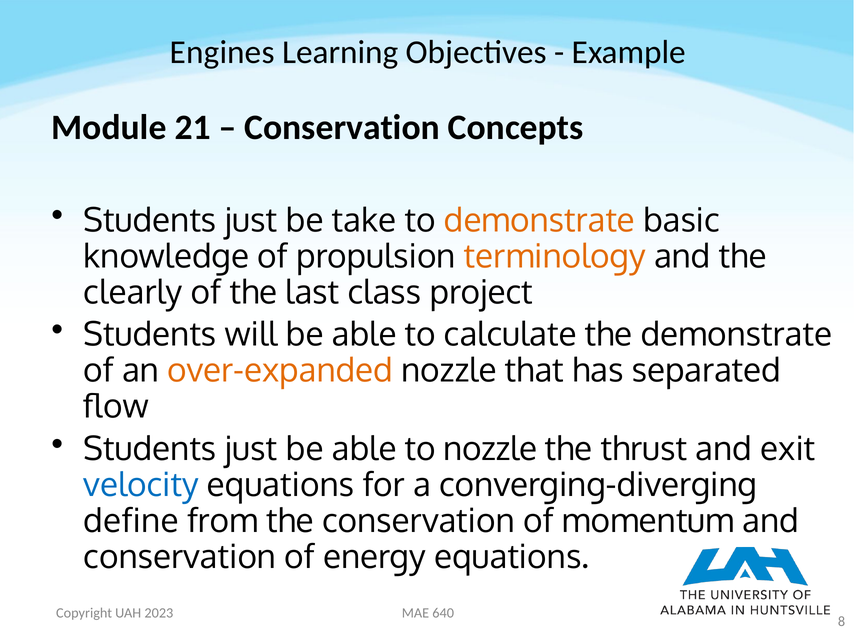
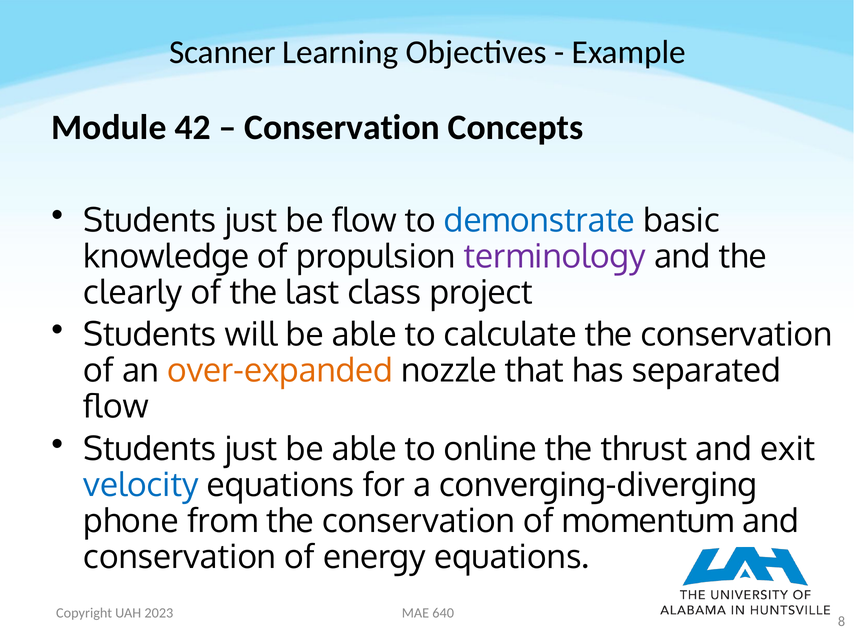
Engines: Engines -> Scanner (222, 52)
21: 21 -> 42 (193, 128)
be take: take -> flow (364, 221)
demonstrate colour: orange -> blue (539, 221)
terminology colour: orange -> purple (555, 257)
calculate the demonstrate: demonstrate -> conservation (737, 335)
to nozzle: nozzle -> online (490, 449)
define: define -> phone (131, 521)
